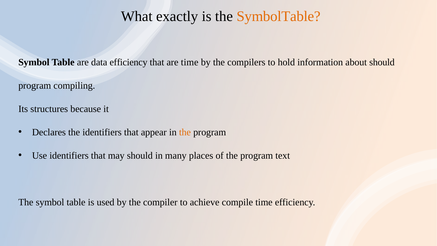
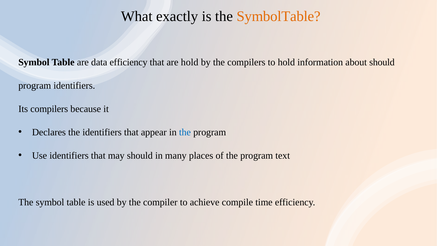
are time: time -> hold (190, 62)
program compiling: compiling -> identifiers (74, 86)
Its structures: structures -> compilers (49, 109)
the colour: orange -> blue (185, 132)
